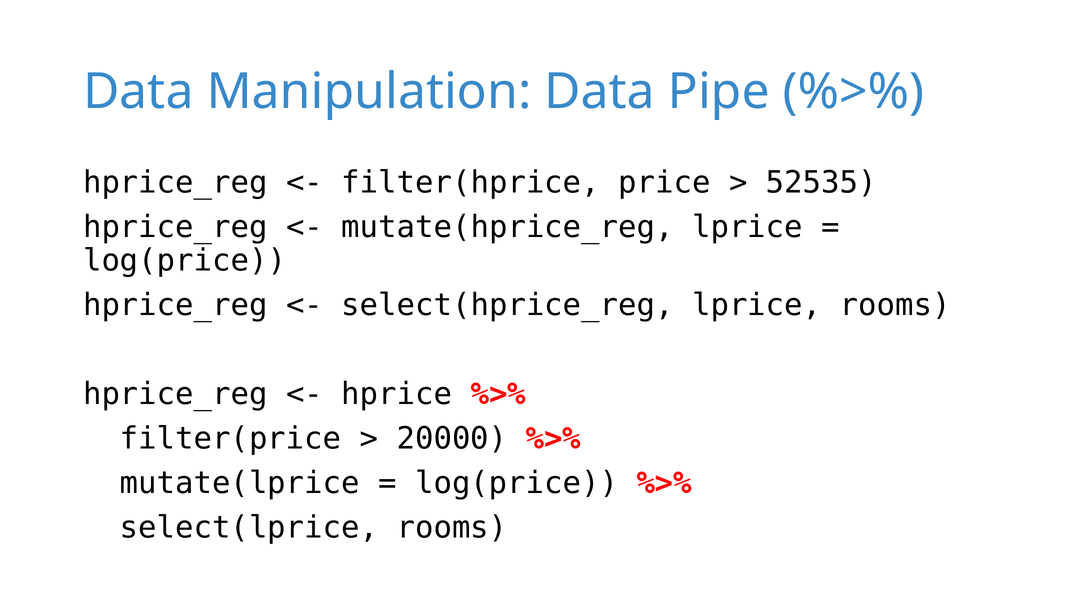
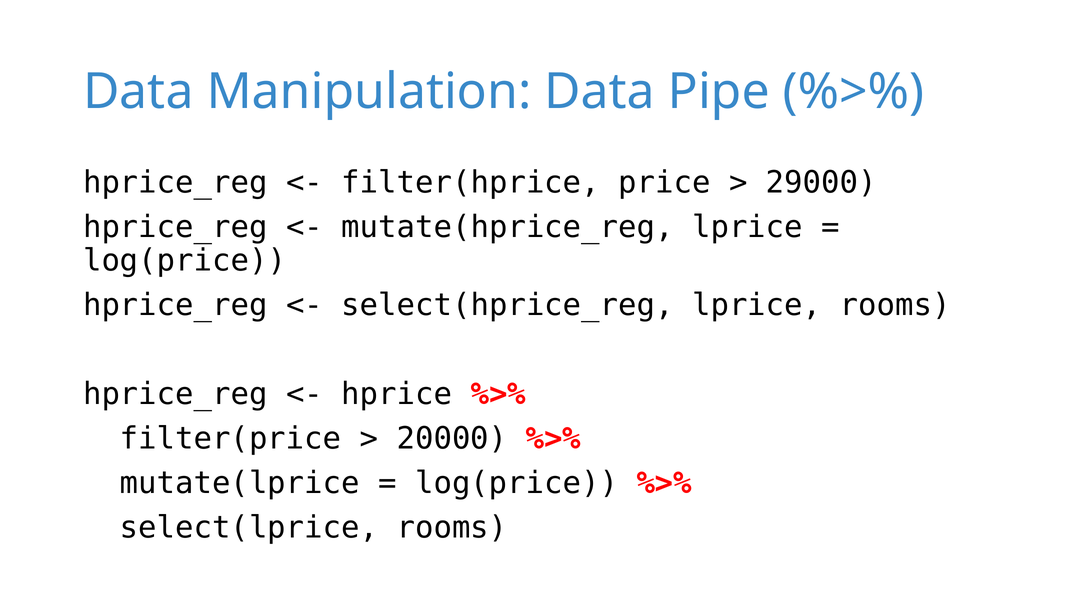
52535: 52535 -> 29000 (821, 183)
